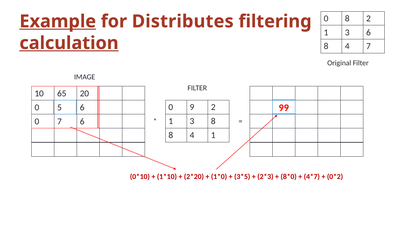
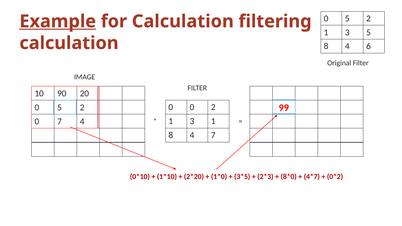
8: 8 -> 5 (347, 19)
for Distributes: Distributes -> Calculation (183, 21)
3 6: 6 -> 5 (369, 32)
calculation underline: present -> none (69, 43)
4 7: 7 -> 6 (369, 46)
65: 65 -> 90 (62, 93)
0 9: 9 -> 0 (192, 107)
6: 6 -> 2 (82, 107)
3 8: 8 -> 1 (213, 121)
7 6: 6 -> 4 (82, 121)
4 1: 1 -> 7 (213, 135)
